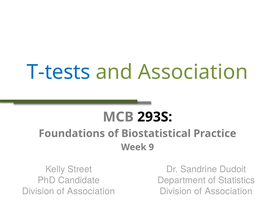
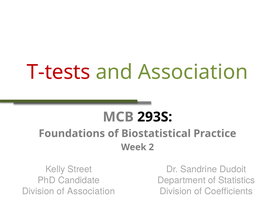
T-tests colour: blue -> red (59, 72)
9: 9 -> 2 (151, 147)
Association: Association -> Coefficients (229, 191)
